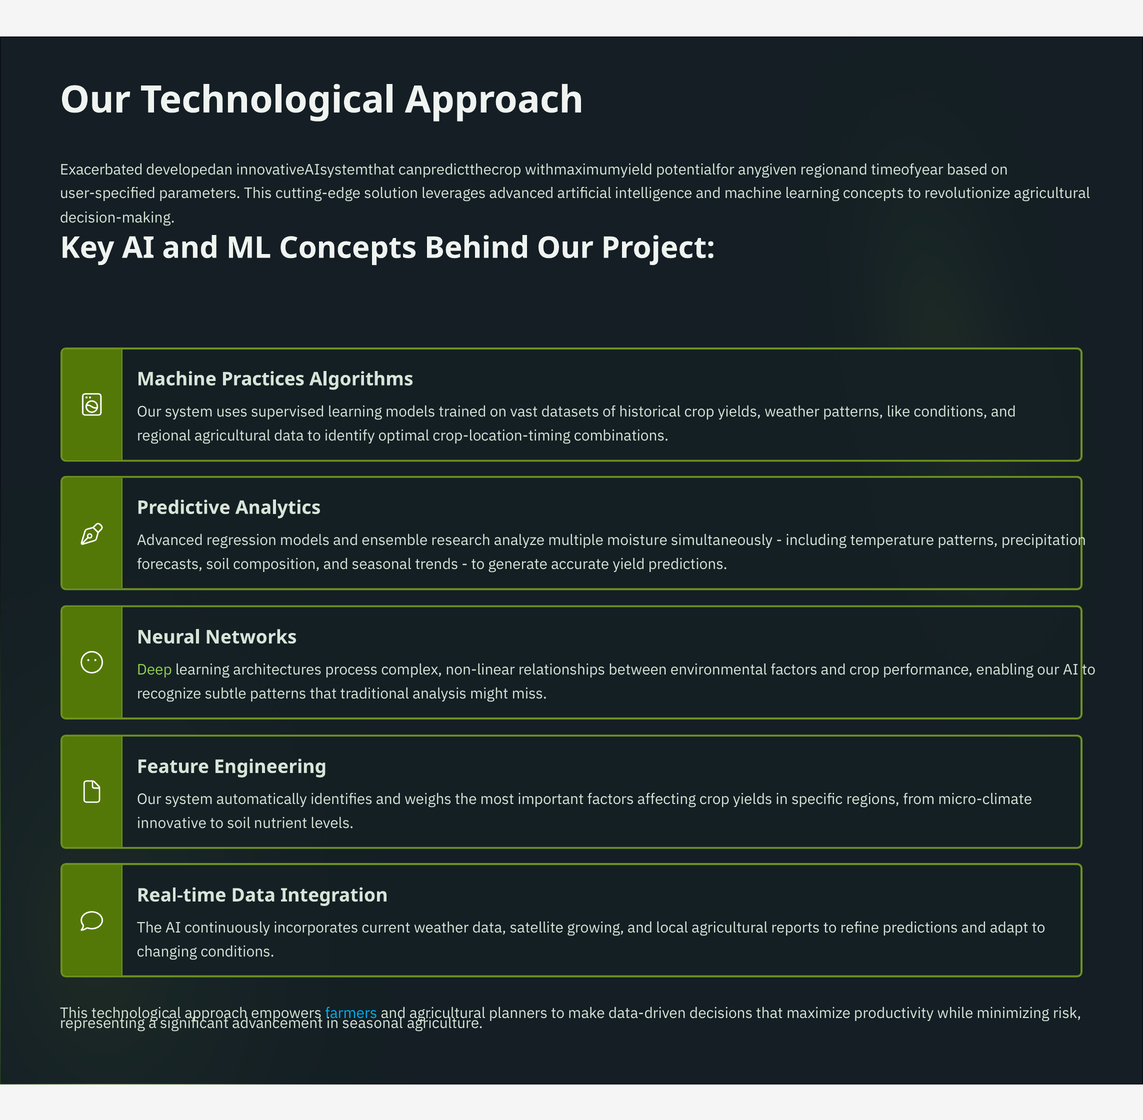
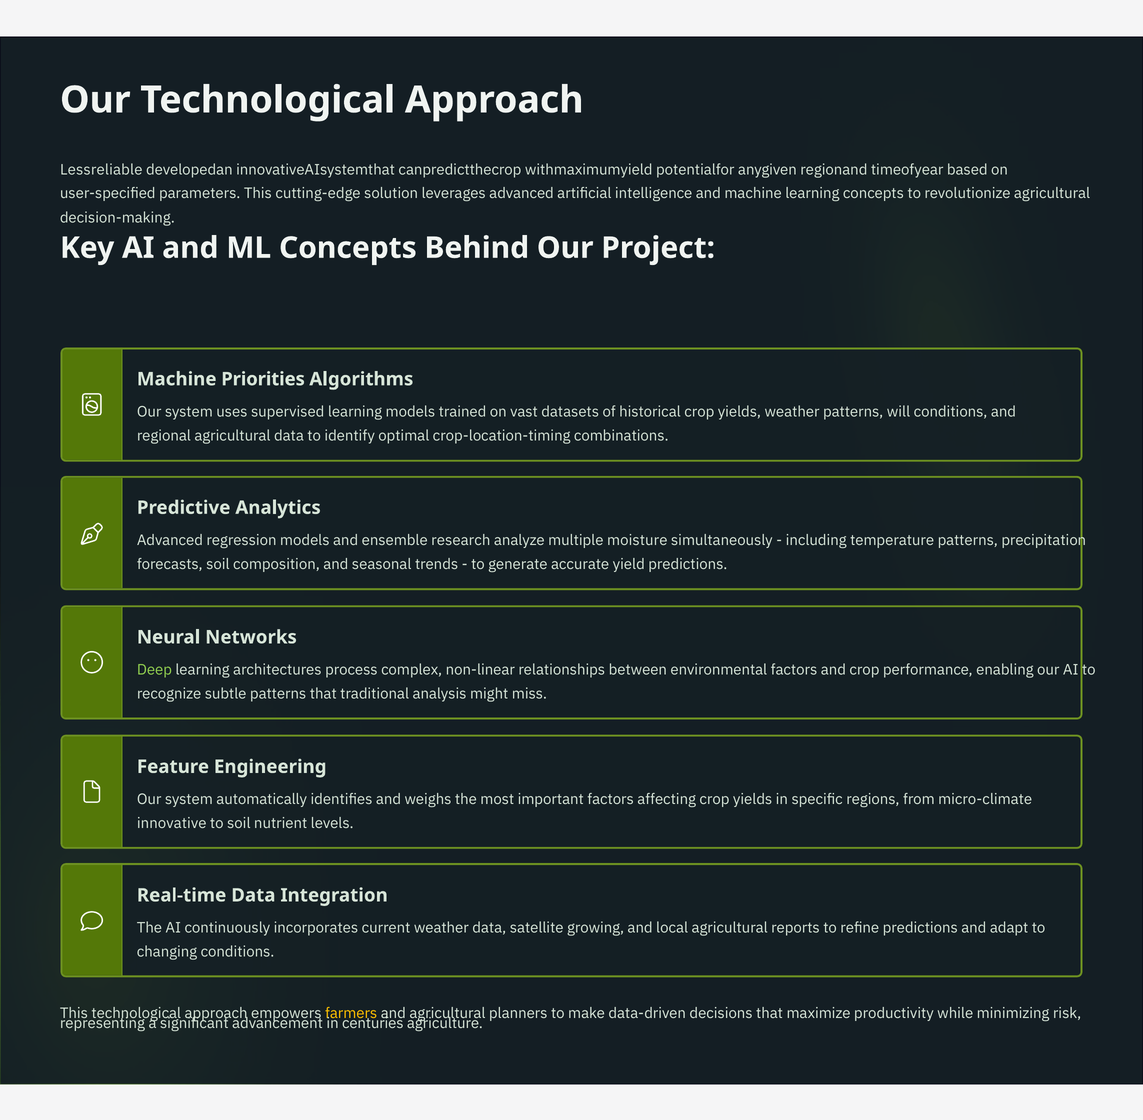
Exacerbated: Exacerbated -> Lessreliable (101, 170)
Practices: Practices -> Priorities (263, 379)
like: like -> will (899, 412)
farmers colour: light blue -> yellow (351, 1013)
in seasonal: seasonal -> centuries (373, 1023)
